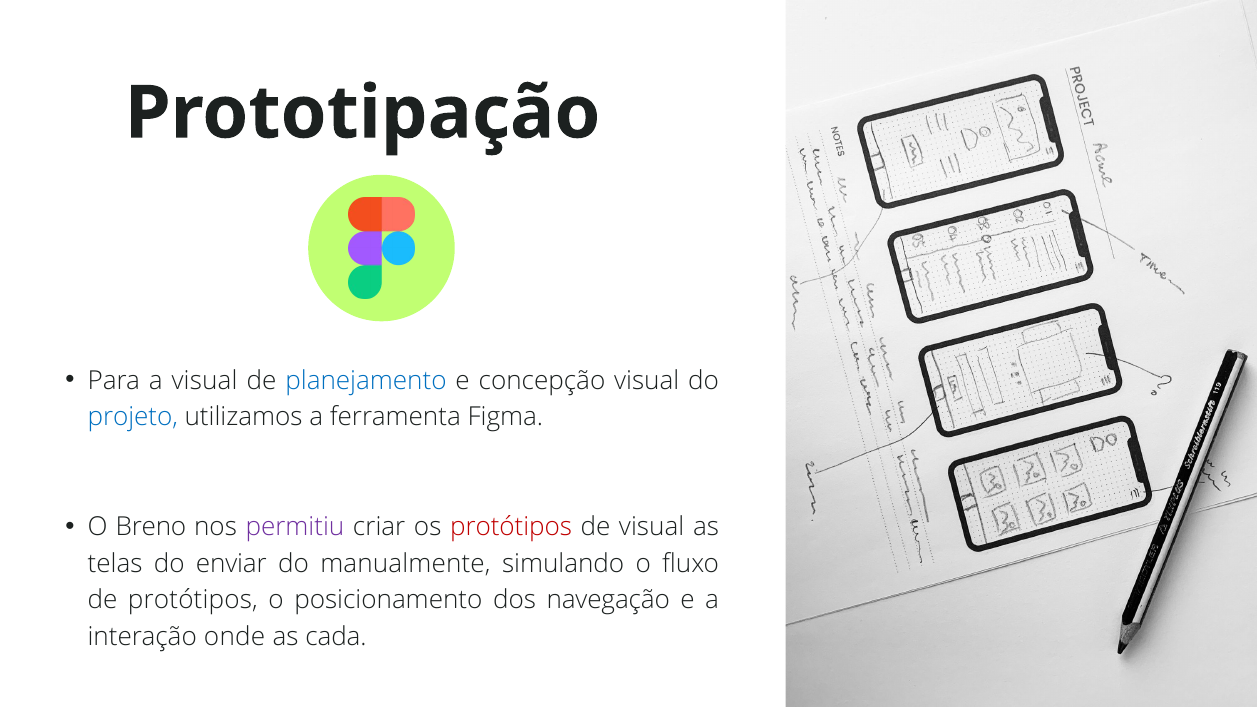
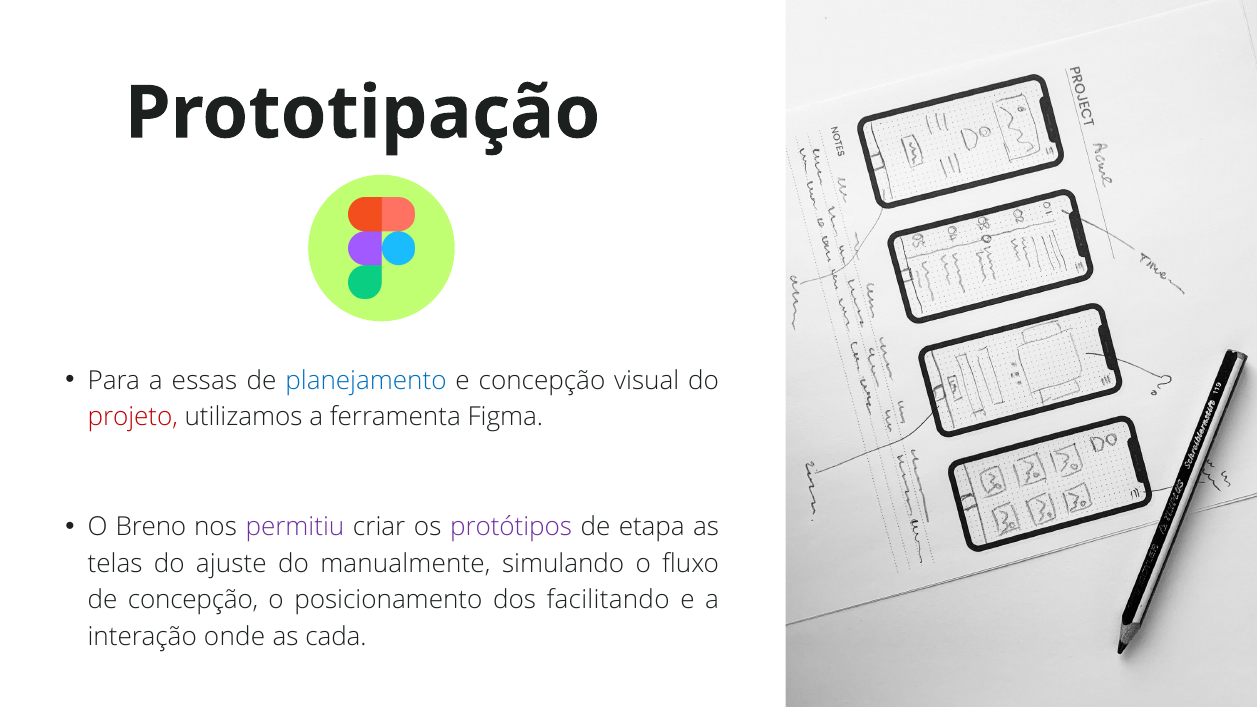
a visual: visual -> essas (205, 381)
projeto colour: blue -> red (133, 417)
protótipos colour: red -> purple (511, 527)
de visual: visual -> etapa (652, 527)
enviar: enviar -> ajuste (231, 564)
de protótipos: protótipos -> concepção (193, 600)
navegação: navegação -> facilitando (608, 600)
